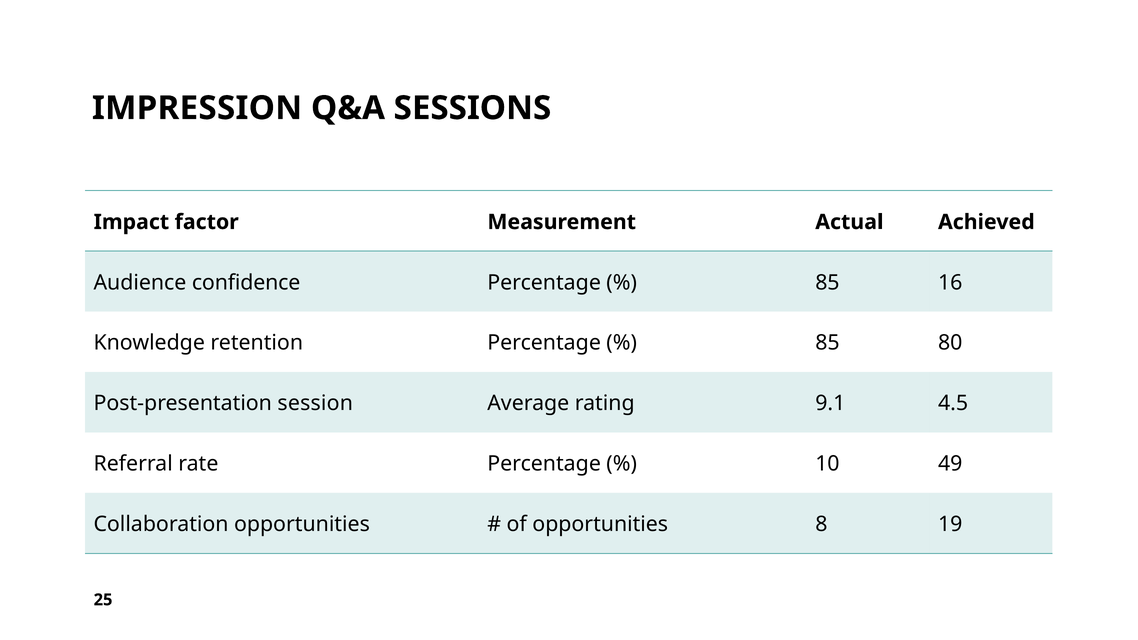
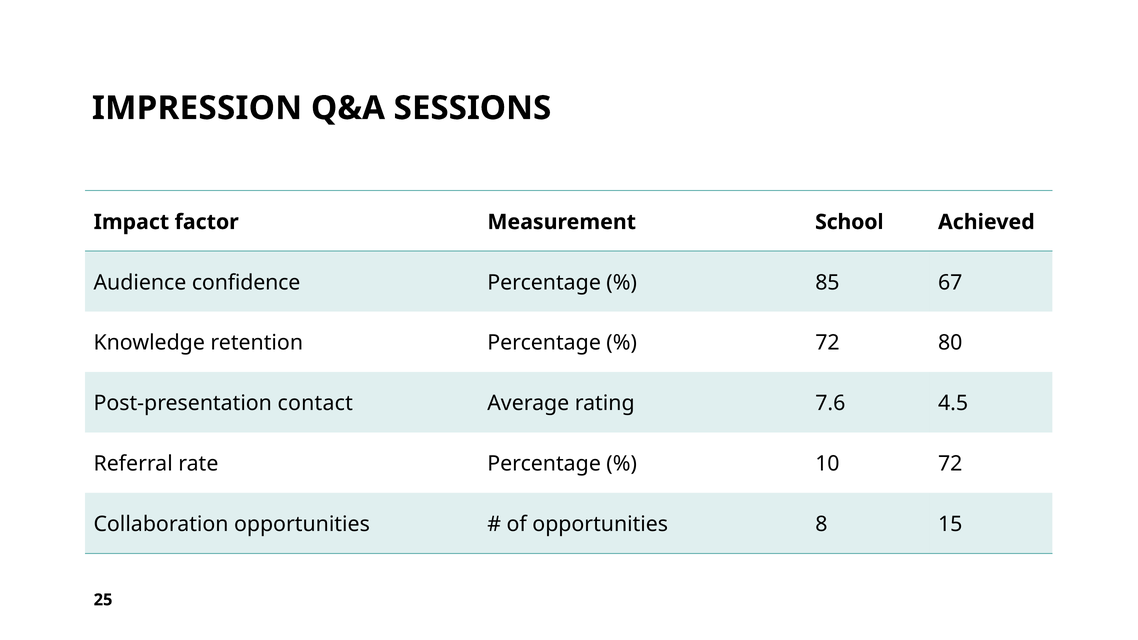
Actual: Actual -> School (849, 222)
16: 16 -> 67 (950, 283)
85: 85 -> 72 (827, 343)
session: session -> contact (315, 403)
9.1: 9.1 -> 7.6 (830, 403)
10 49: 49 -> 72 (950, 464)
19: 19 -> 15 (950, 524)
